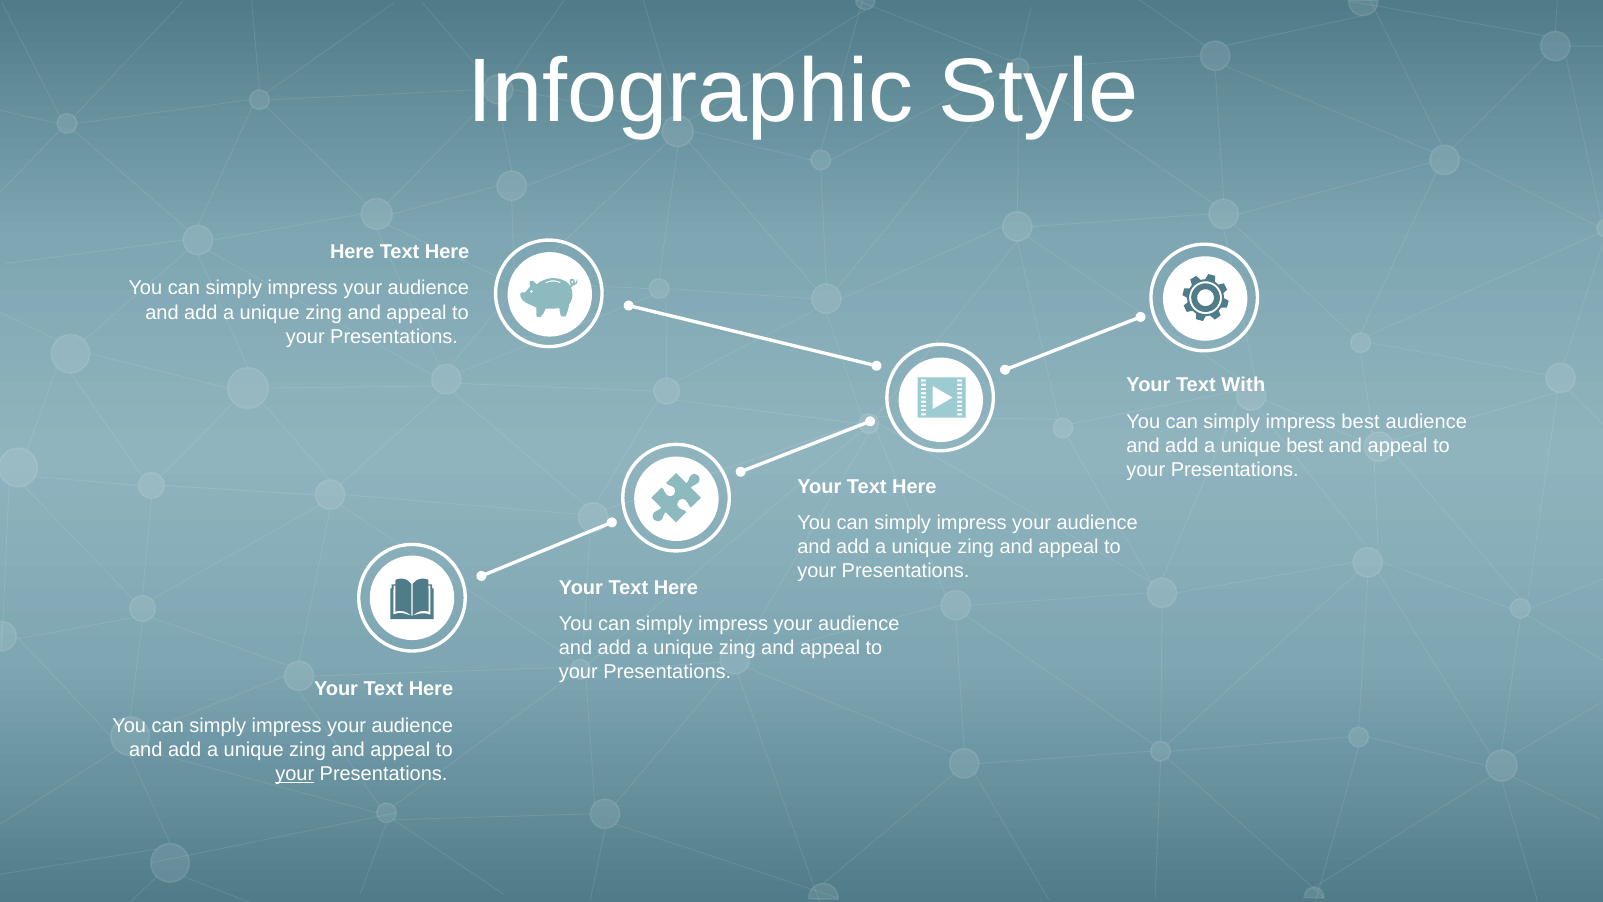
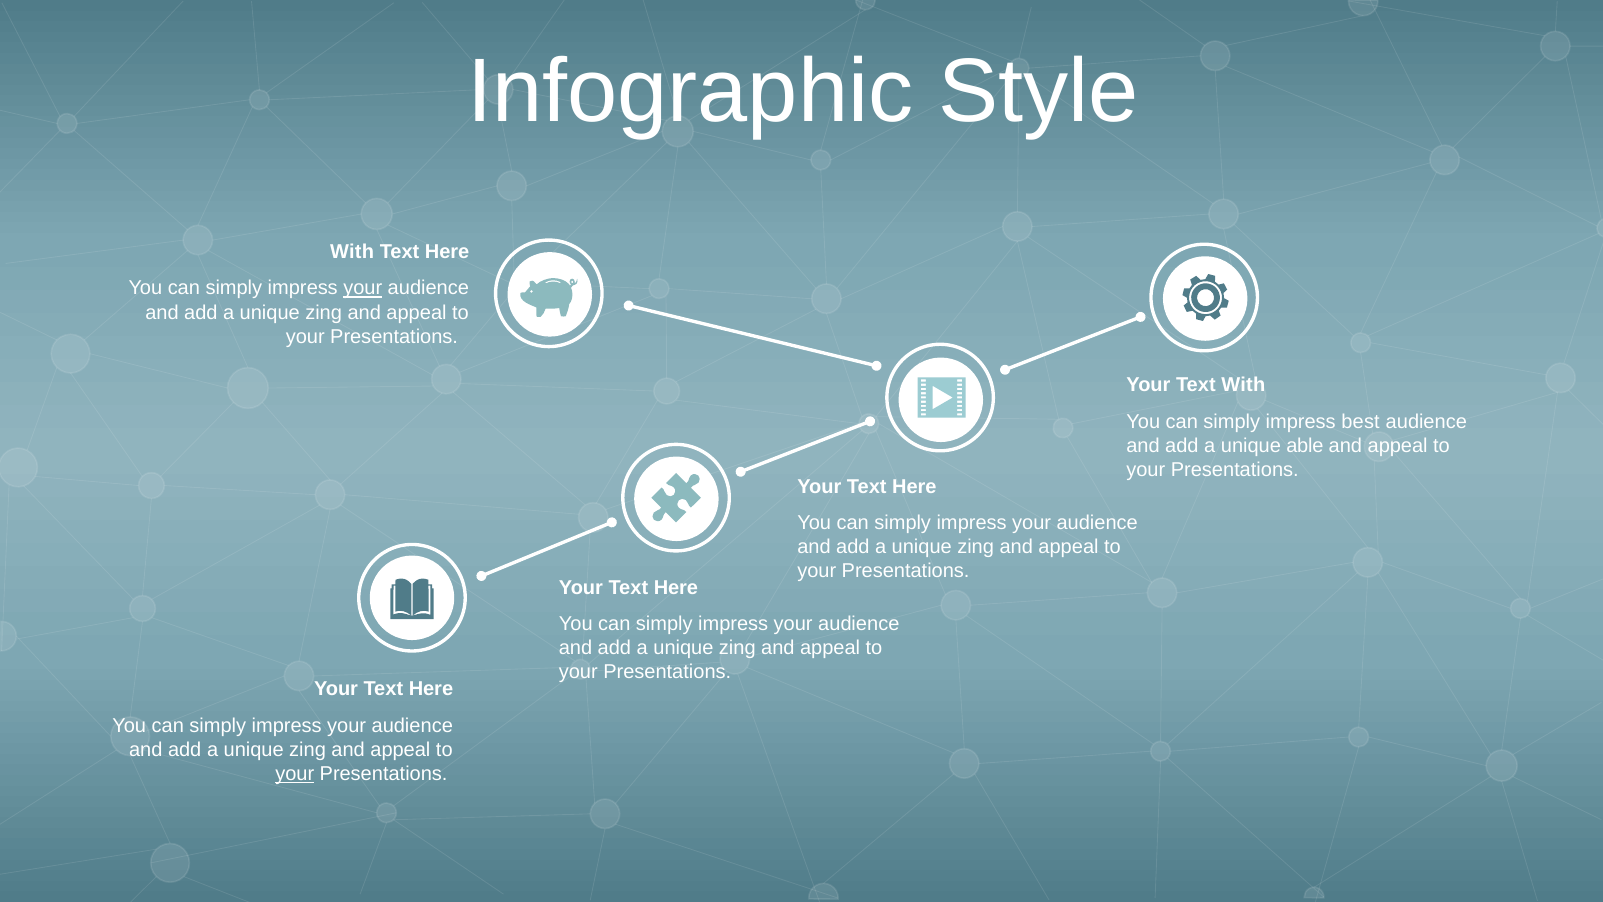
Here: Here -> With (352, 252)
your underline: none -> present (363, 288)
unique best: best -> able (1305, 445)
